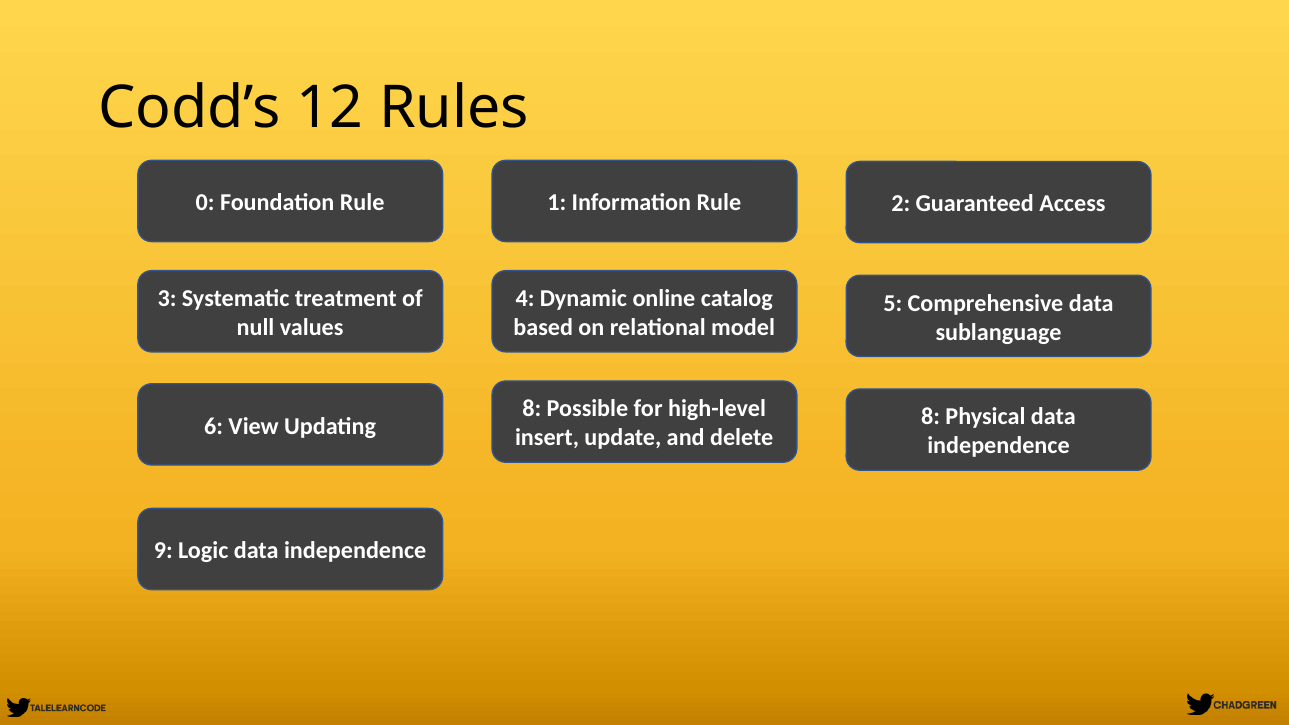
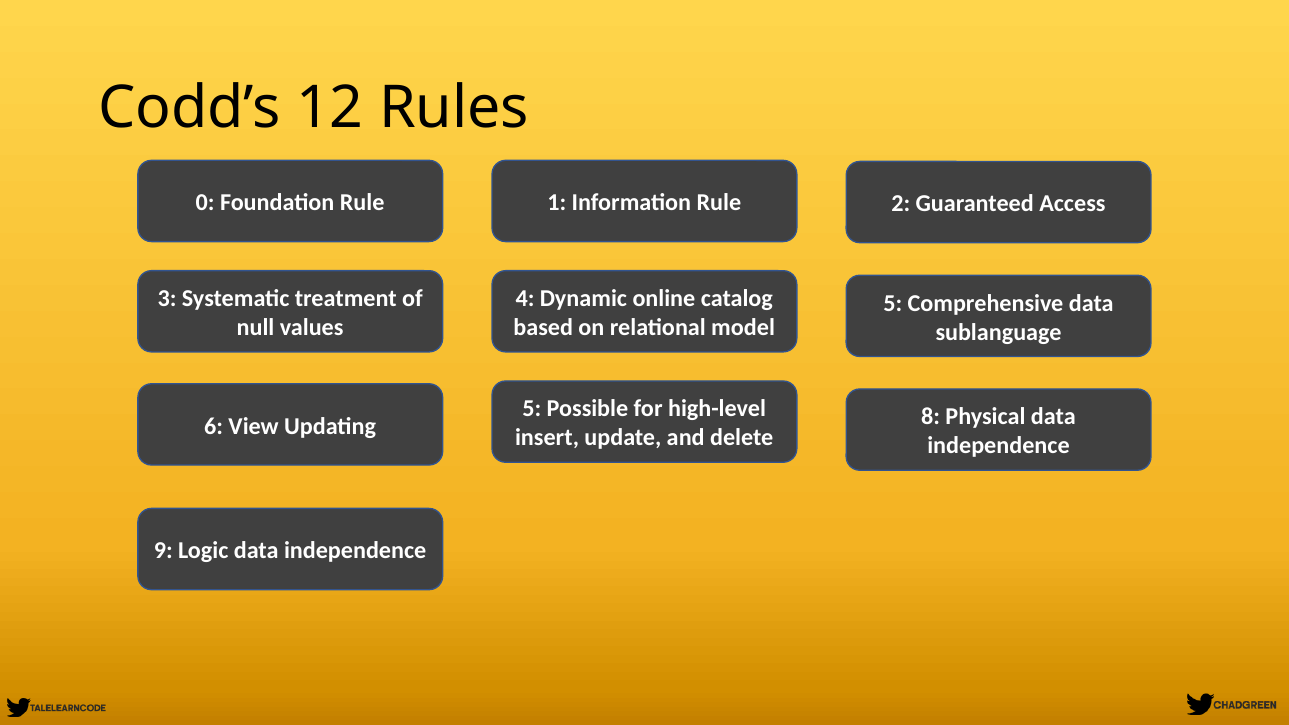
8: 8 -> 5 (532, 409)
